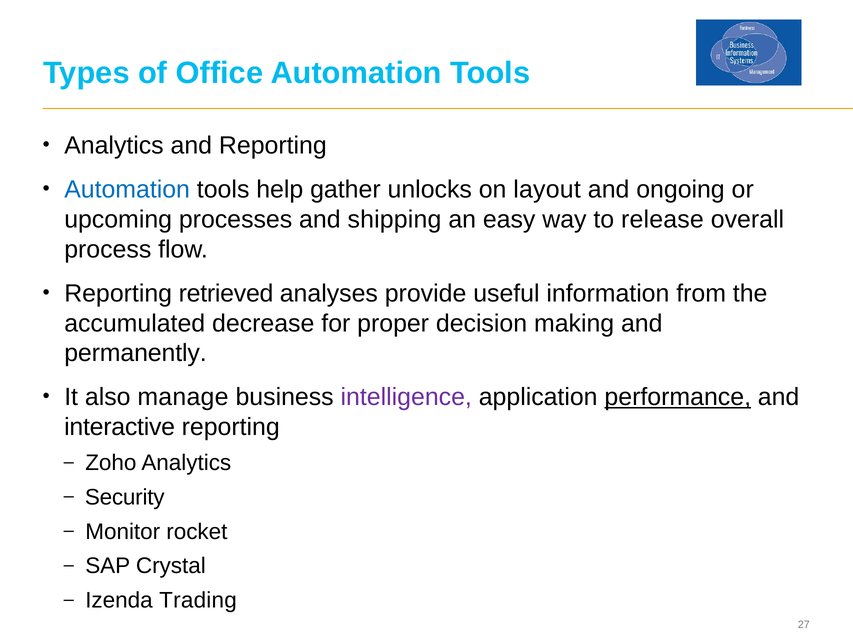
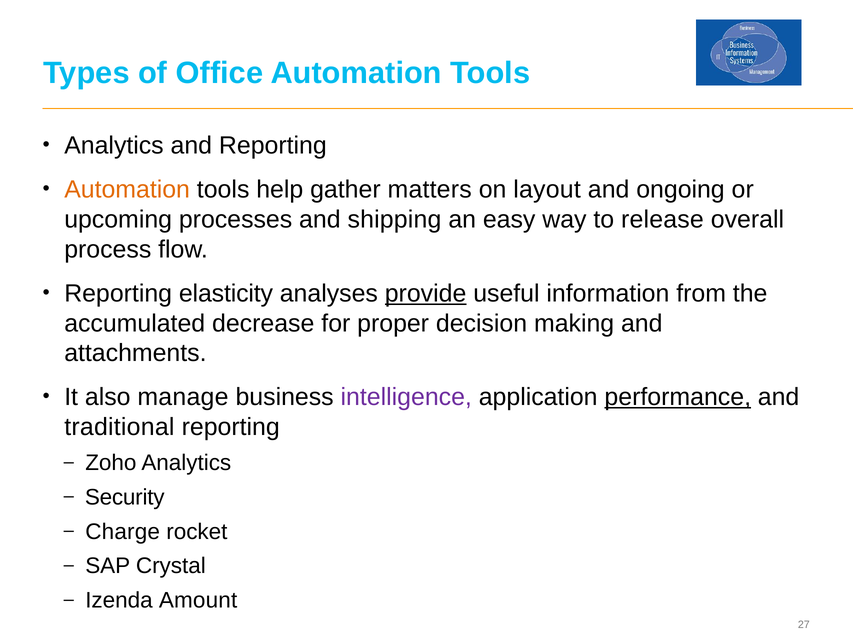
Automation colour: blue -> orange (127, 190)
unlocks: unlocks -> matters (430, 190)
retrieved: retrieved -> elasticity (226, 293)
provide underline: none -> present (426, 293)
permanently: permanently -> attachments (135, 353)
interactive: interactive -> traditional (119, 427)
Monitor: Monitor -> Charge (123, 531)
Trading: Trading -> Amount (198, 600)
